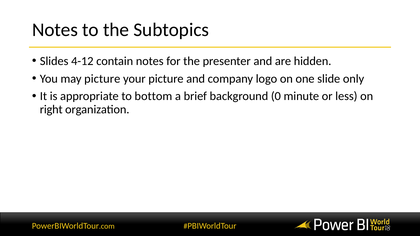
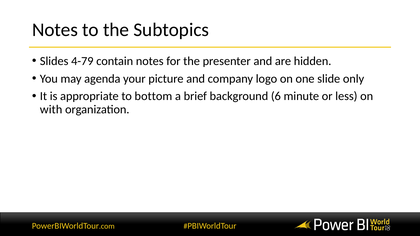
4-12: 4-12 -> 4-79 (82, 61)
may picture: picture -> agenda (102, 79)
0: 0 -> 6 (276, 96)
right: right -> with (51, 110)
